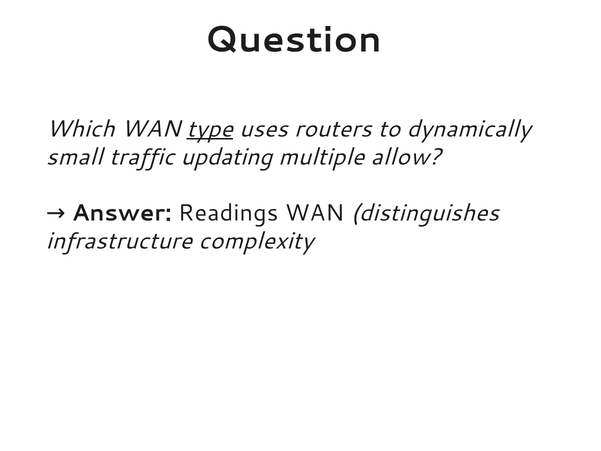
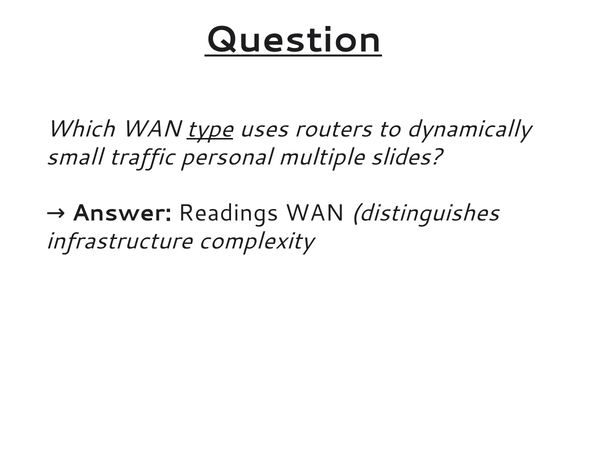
Question underline: none -> present (293, 40)
updating: updating -> personal (226, 157)
allow: allow -> slides (406, 157)
